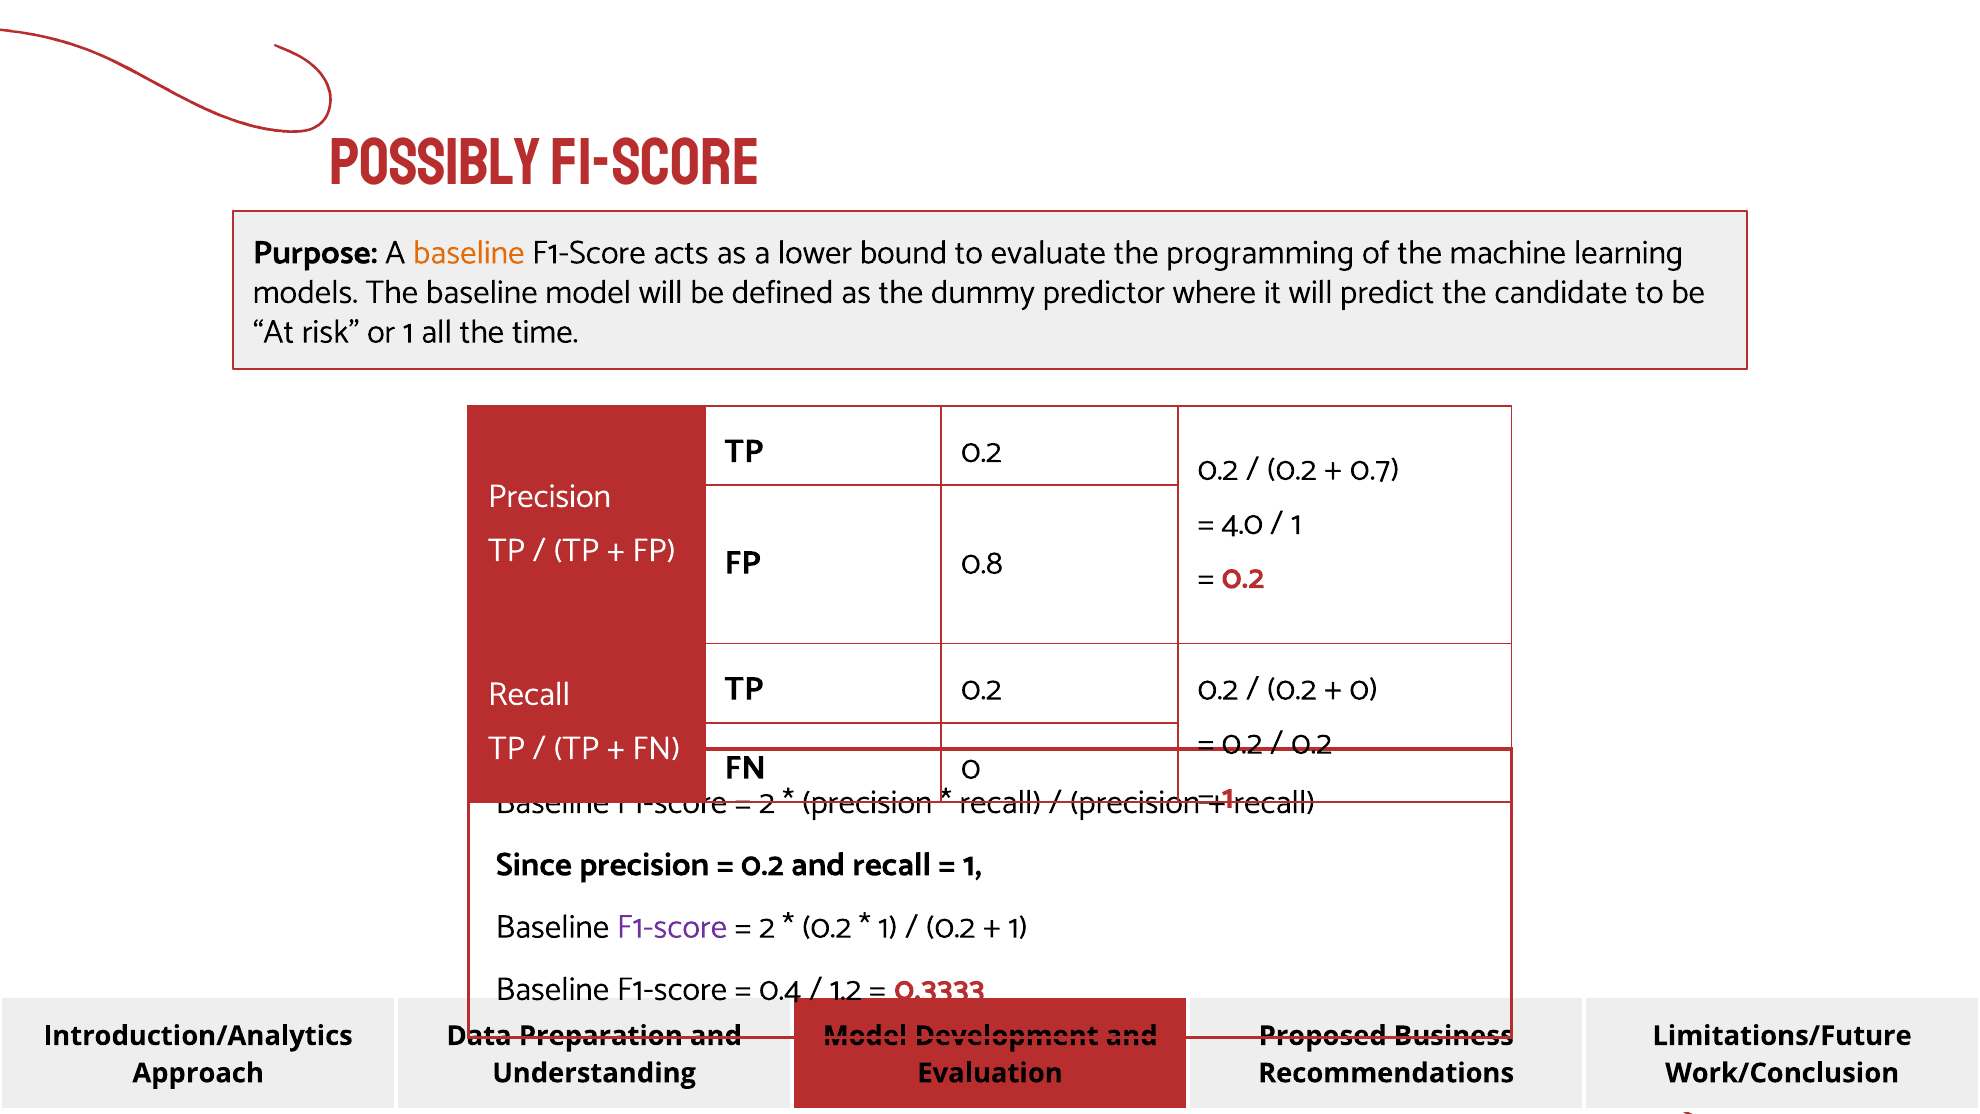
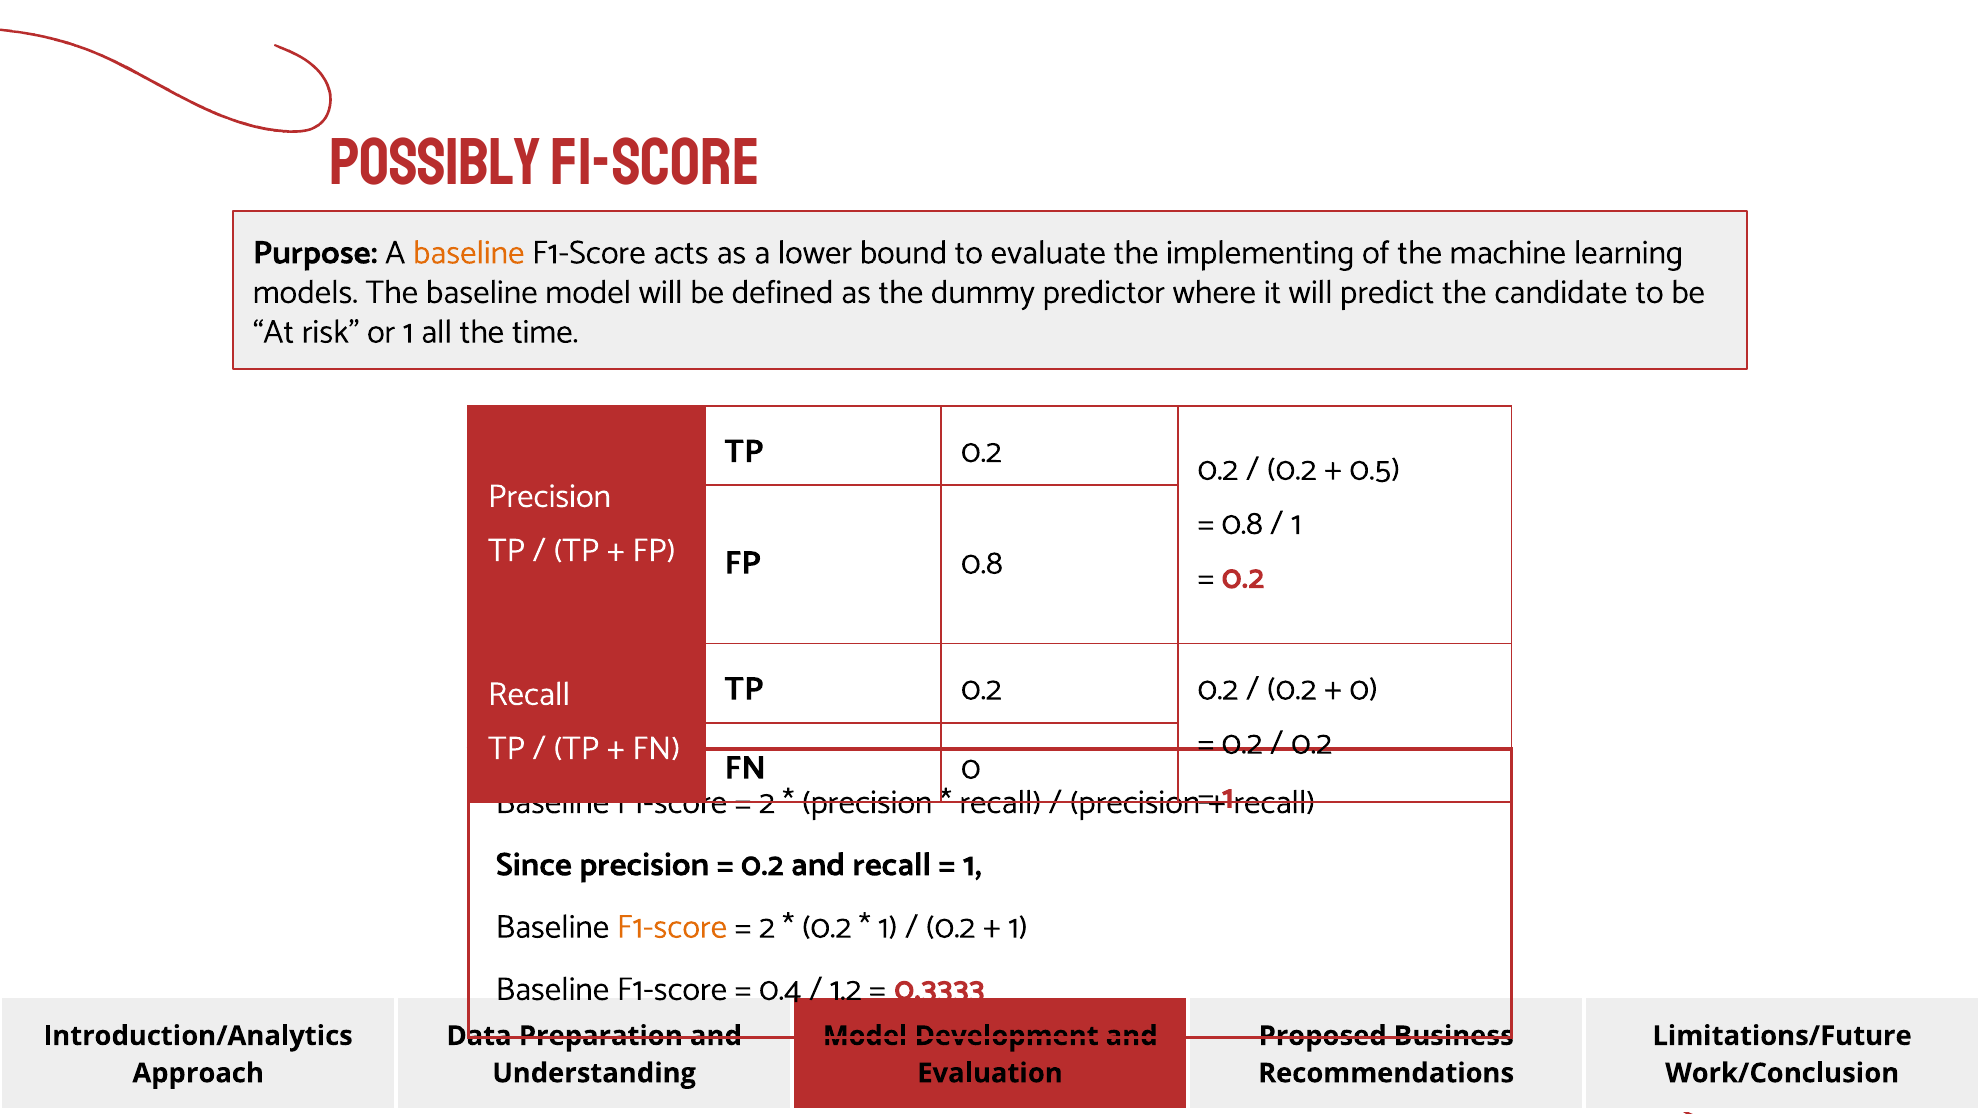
programming: programming -> implementing (1260, 252)
0.7: 0.7 -> 0.5 (1375, 469)
4.0: 4.0 -> 0.8 (1242, 523)
F1-score colour: purple -> orange (672, 927)
